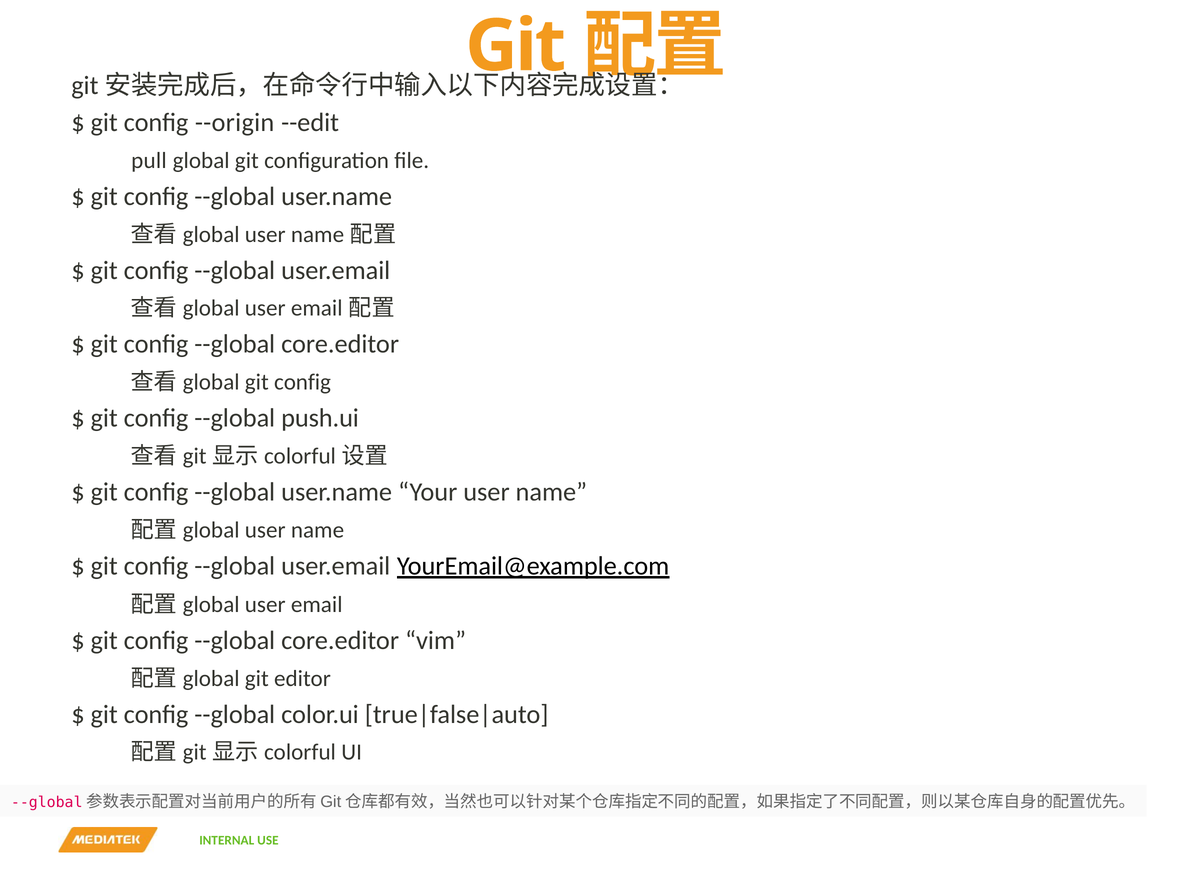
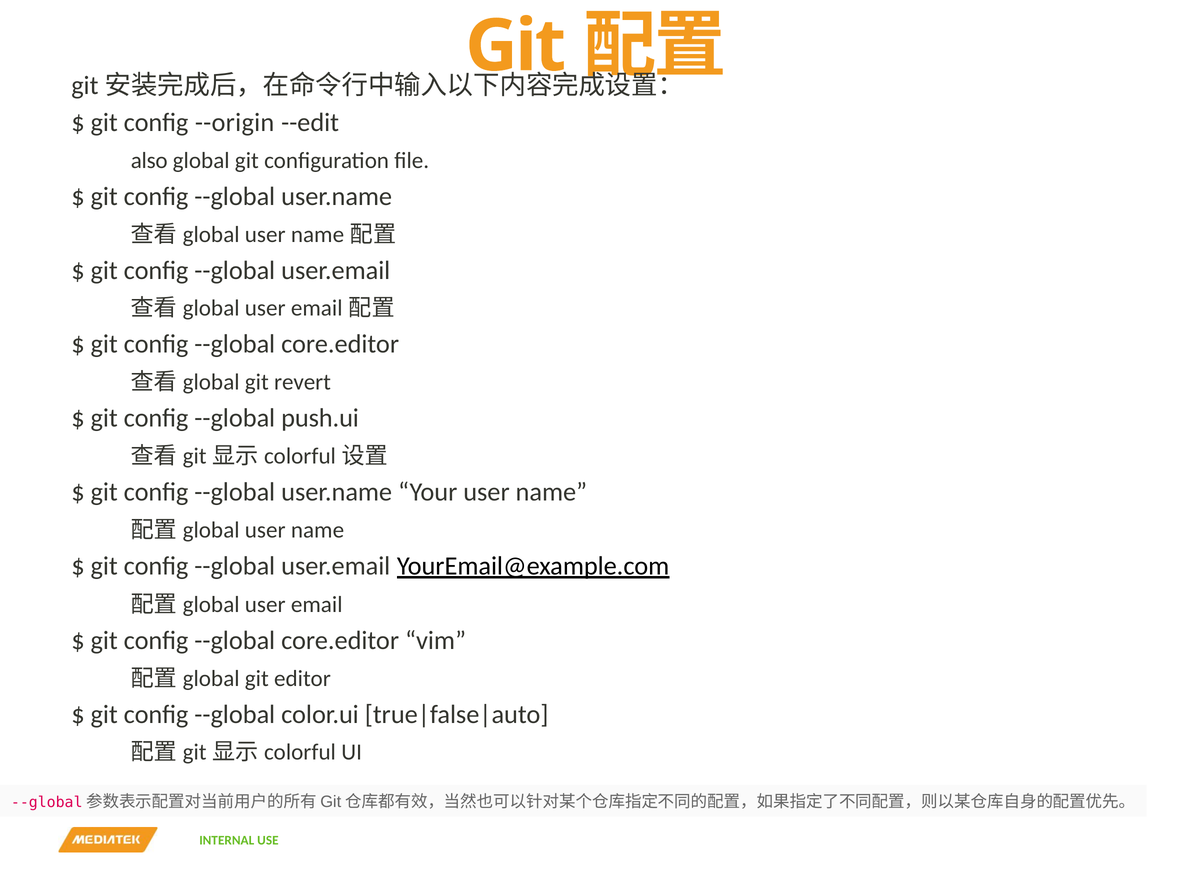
pull: pull -> also (149, 161)
config: config -> revert (303, 382)
